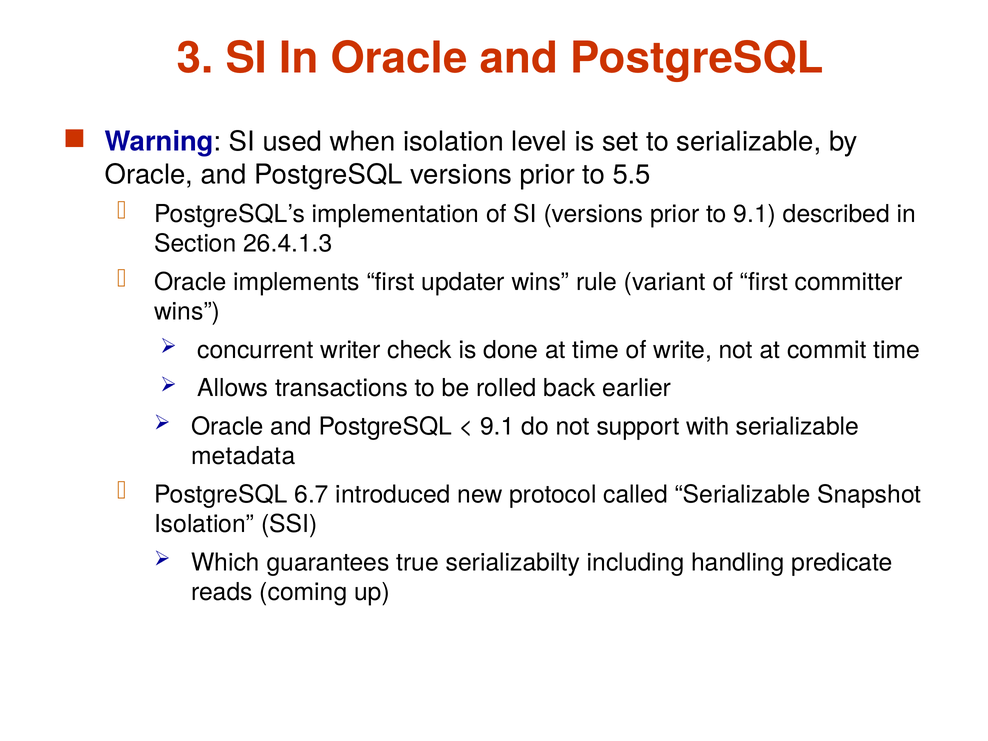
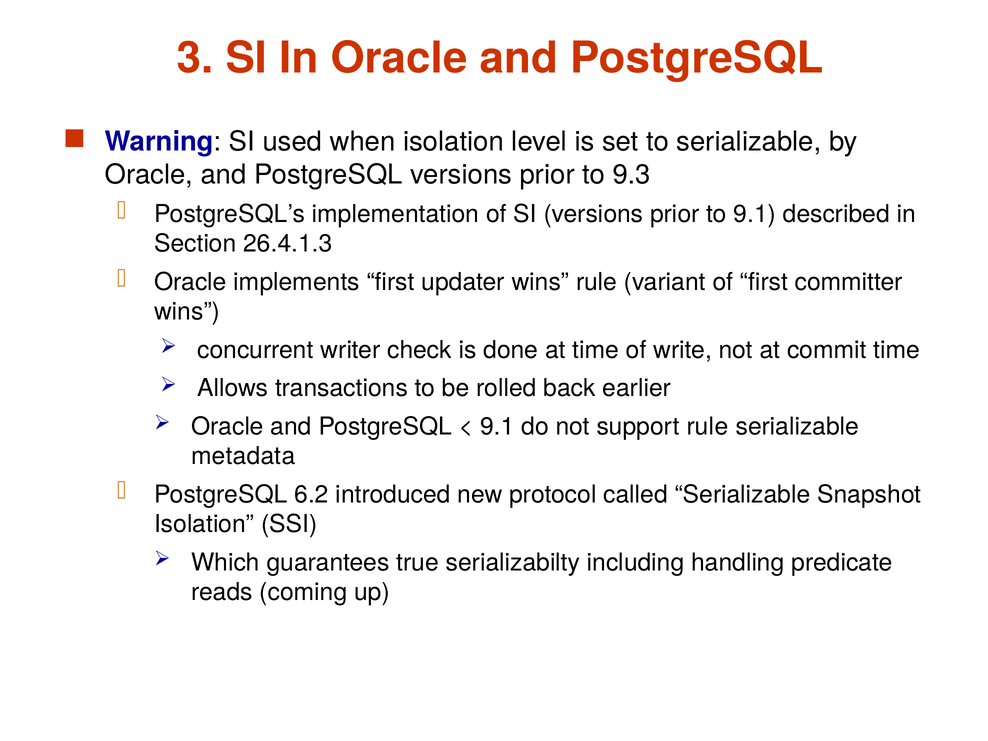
5.5: 5.5 -> 9.3 (632, 174)
support with: with -> rule (707, 427)
6.7: 6.7 -> 6.2 (311, 494)
